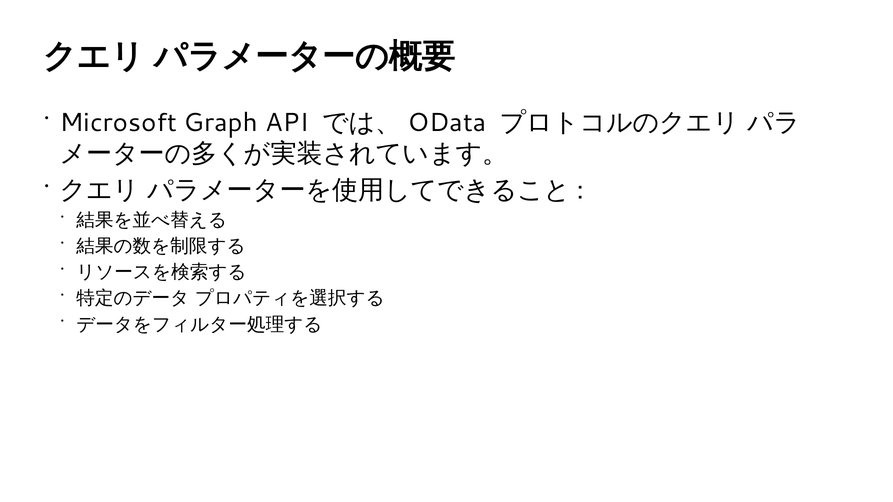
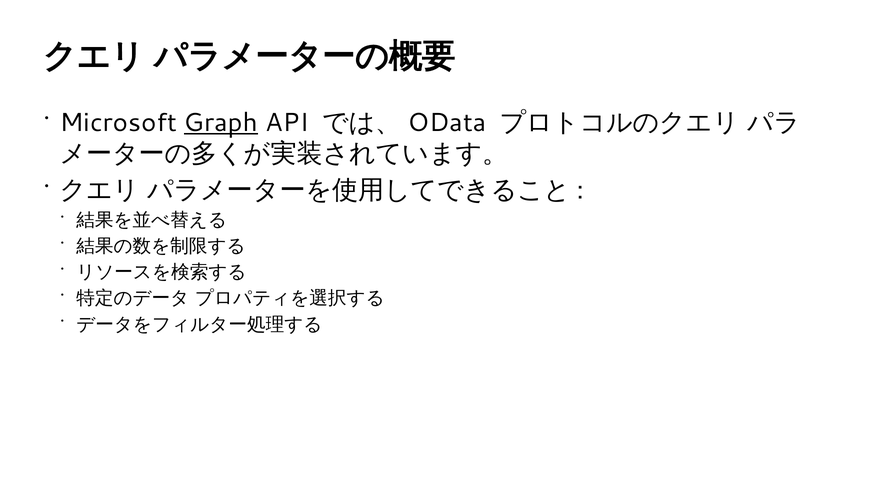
Graph underline: none -> present (221, 123)
